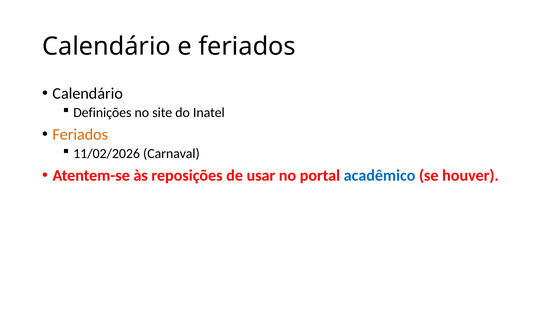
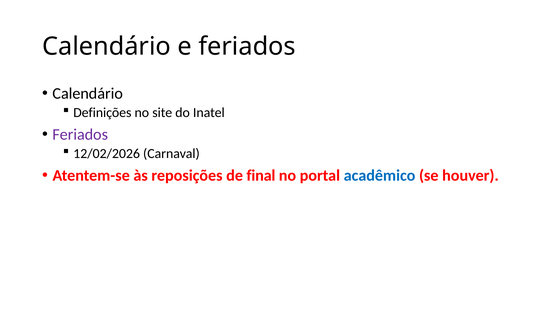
Feriados colour: orange -> purple (80, 134)
11/02/2026: 11/02/2026 -> 12/02/2026 (107, 154)
usar: usar -> final (261, 175)
